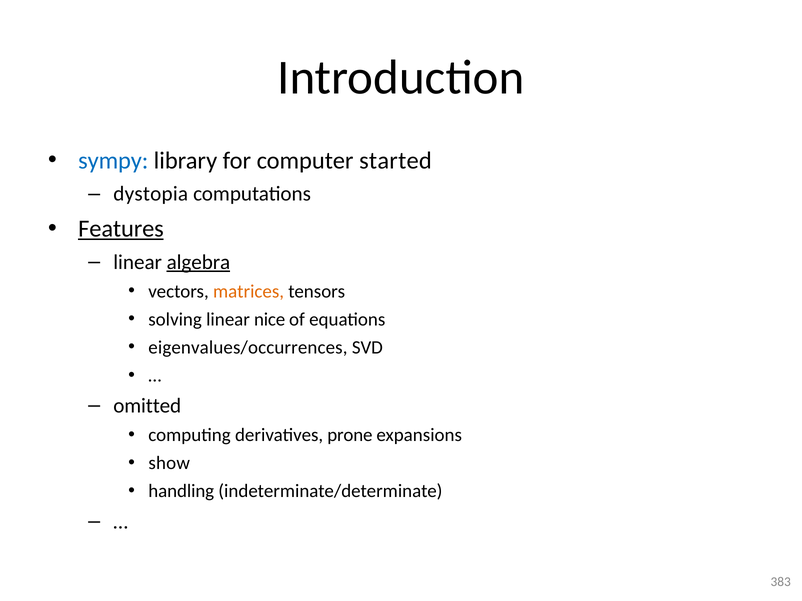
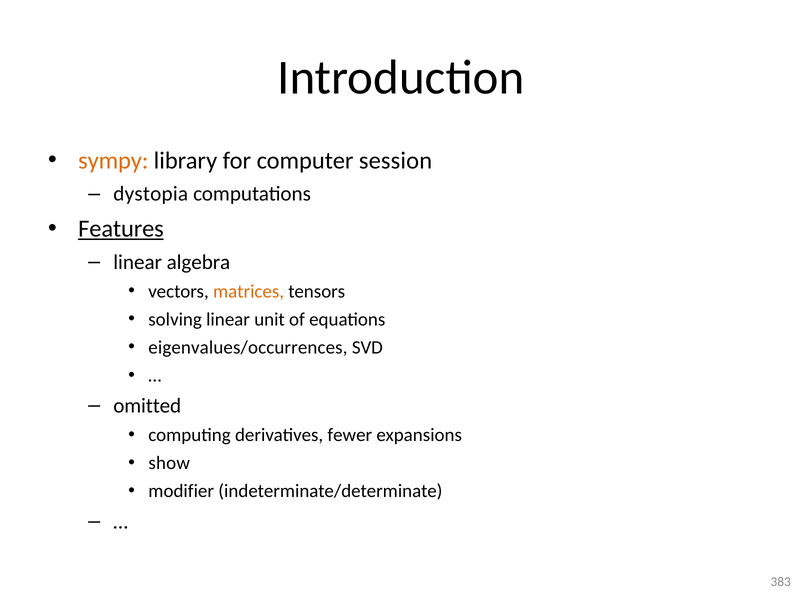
sympy colour: blue -> orange (113, 161)
started: started -> session (396, 161)
algebra underline: present -> none (198, 262)
nice: nice -> unit (270, 320)
prone: prone -> fewer (350, 436)
handling: handling -> modifier (181, 492)
